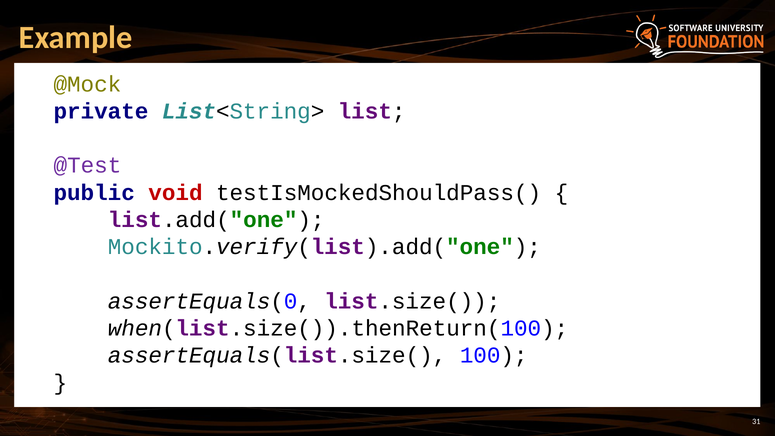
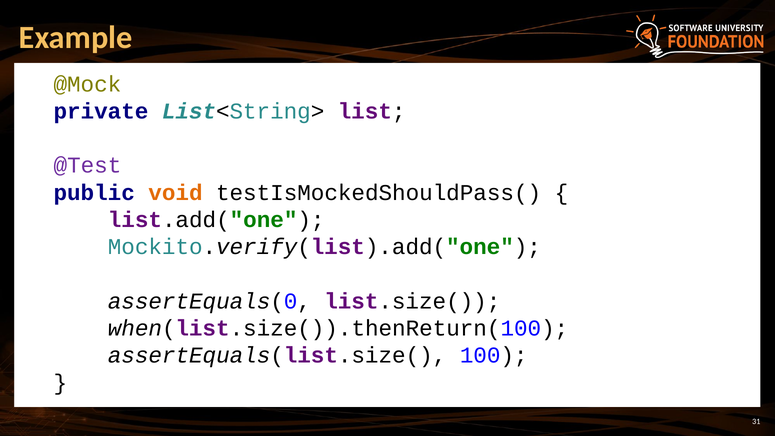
void colour: red -> orange (175, 193)
